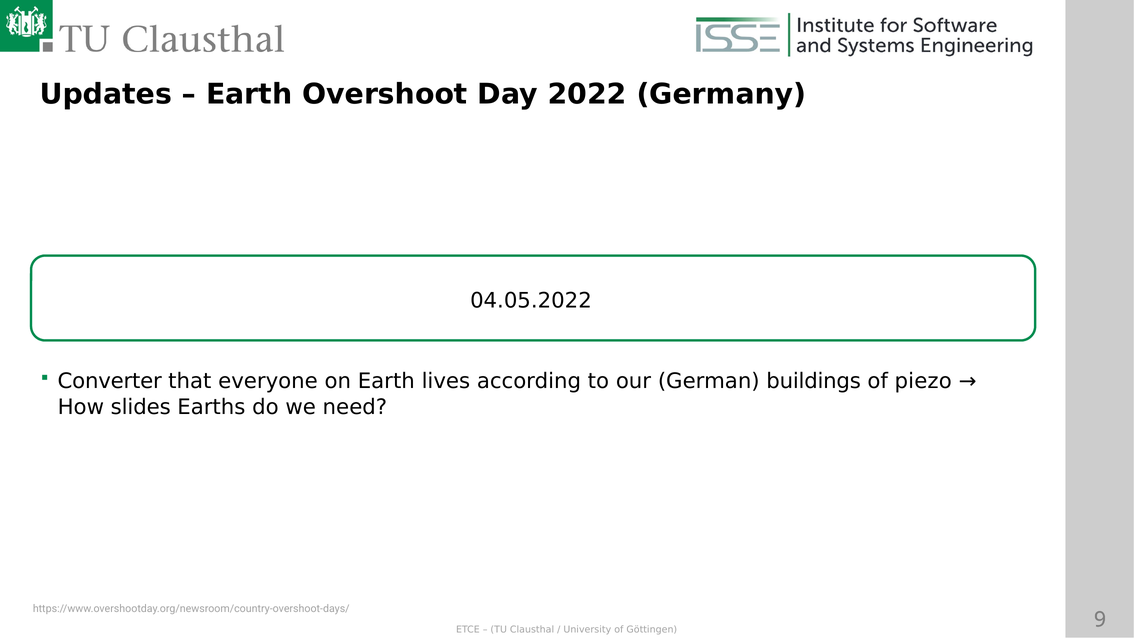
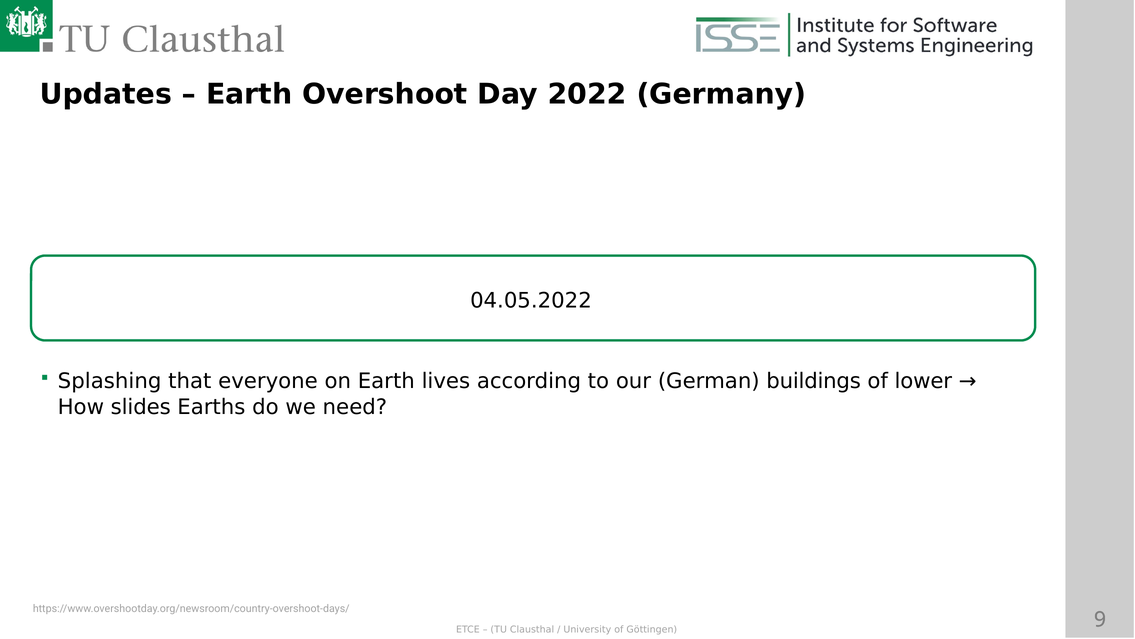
Converter: Converter -> Splashing (110, 381)
piezo: piezo -> lower (923, 381)
